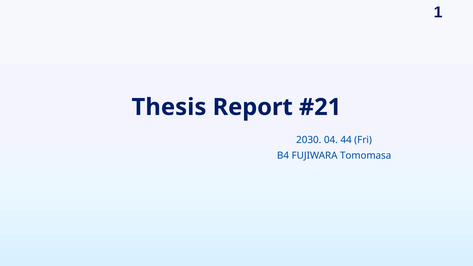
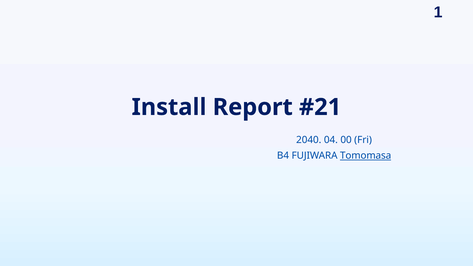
Thesis: Thesis -> Install (169, 107)
2030: 2030 -> 2040 (309, 140)
44: 44 -> 00 (346, 140)
Tomomasa underline: none -> present (366, 156)
